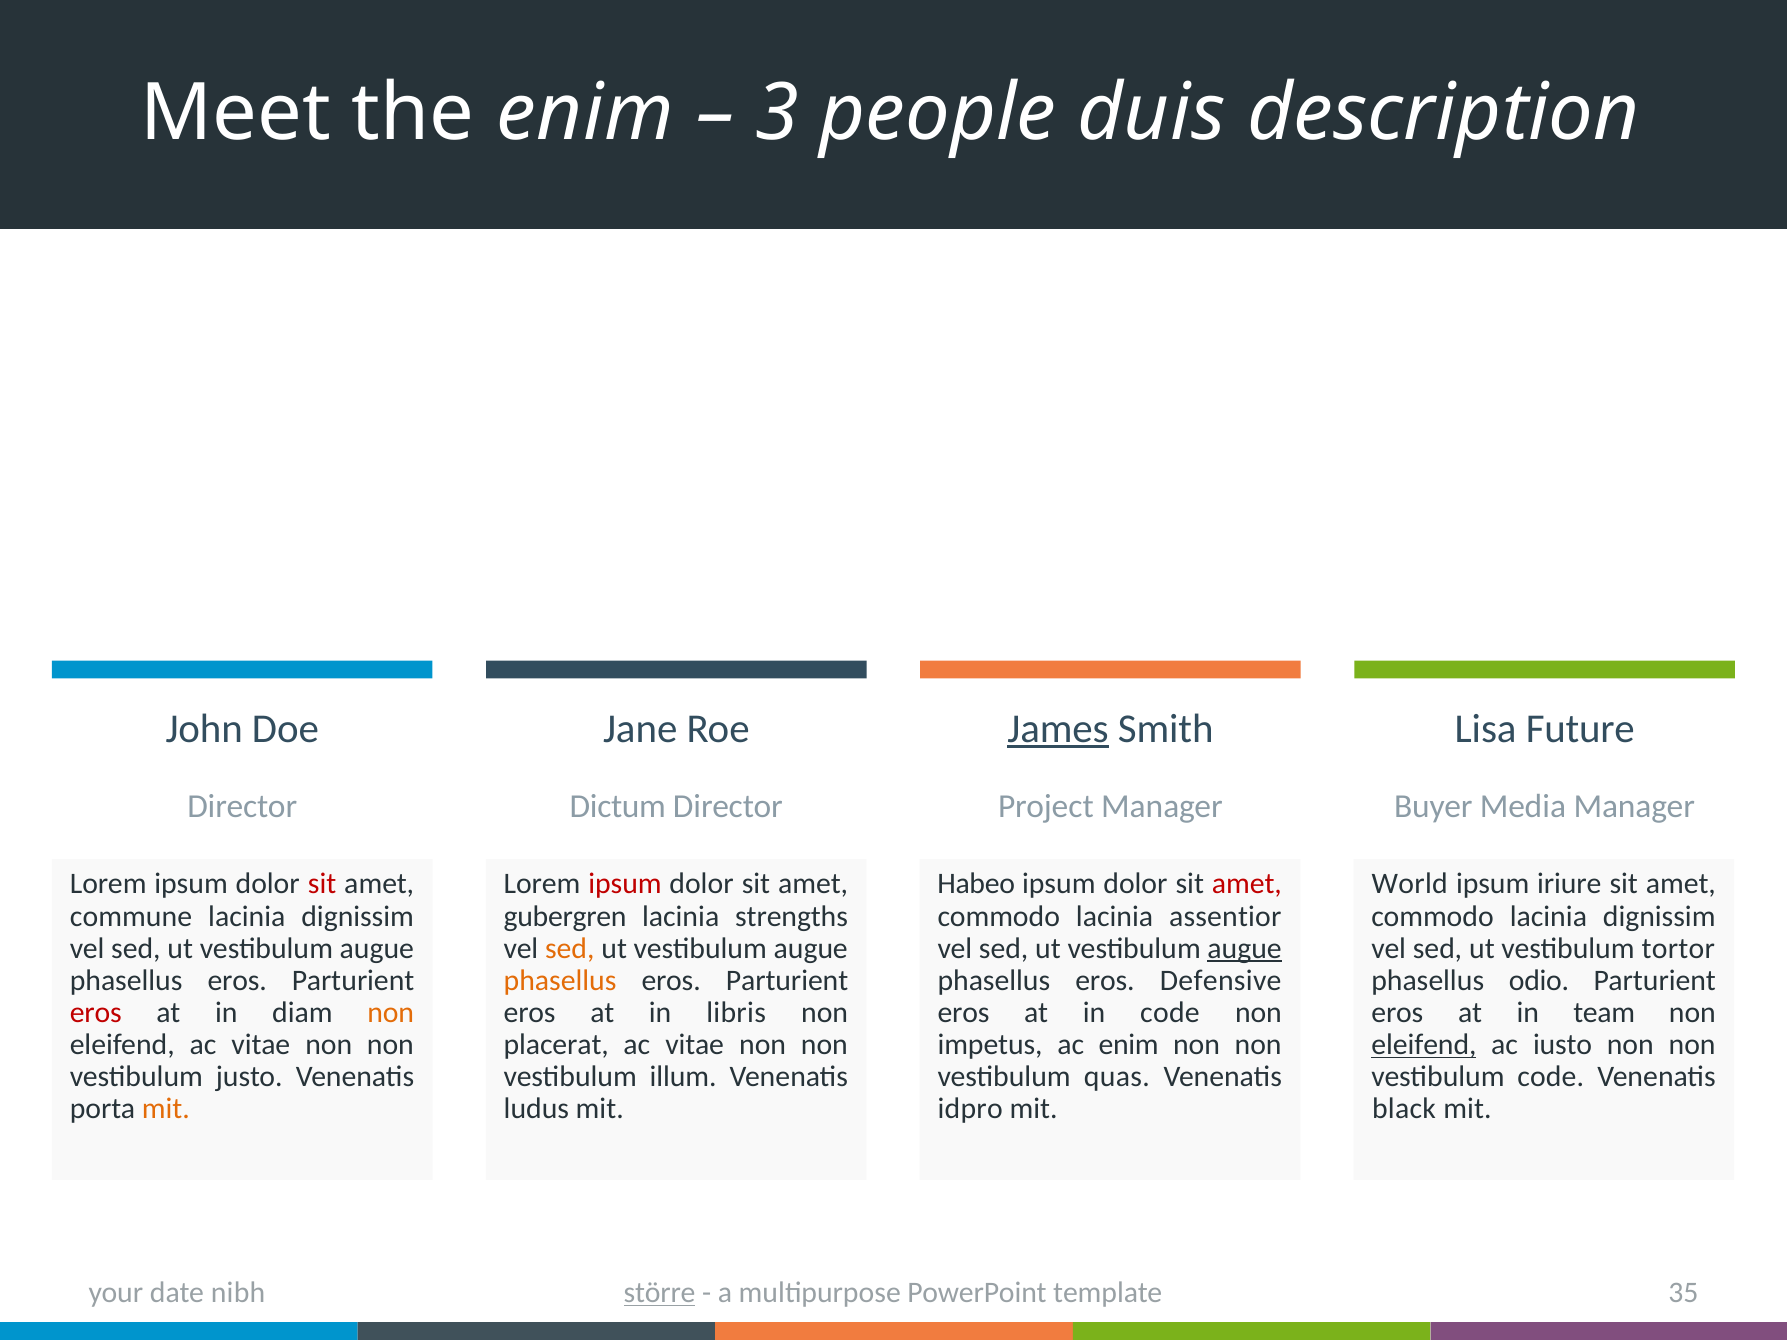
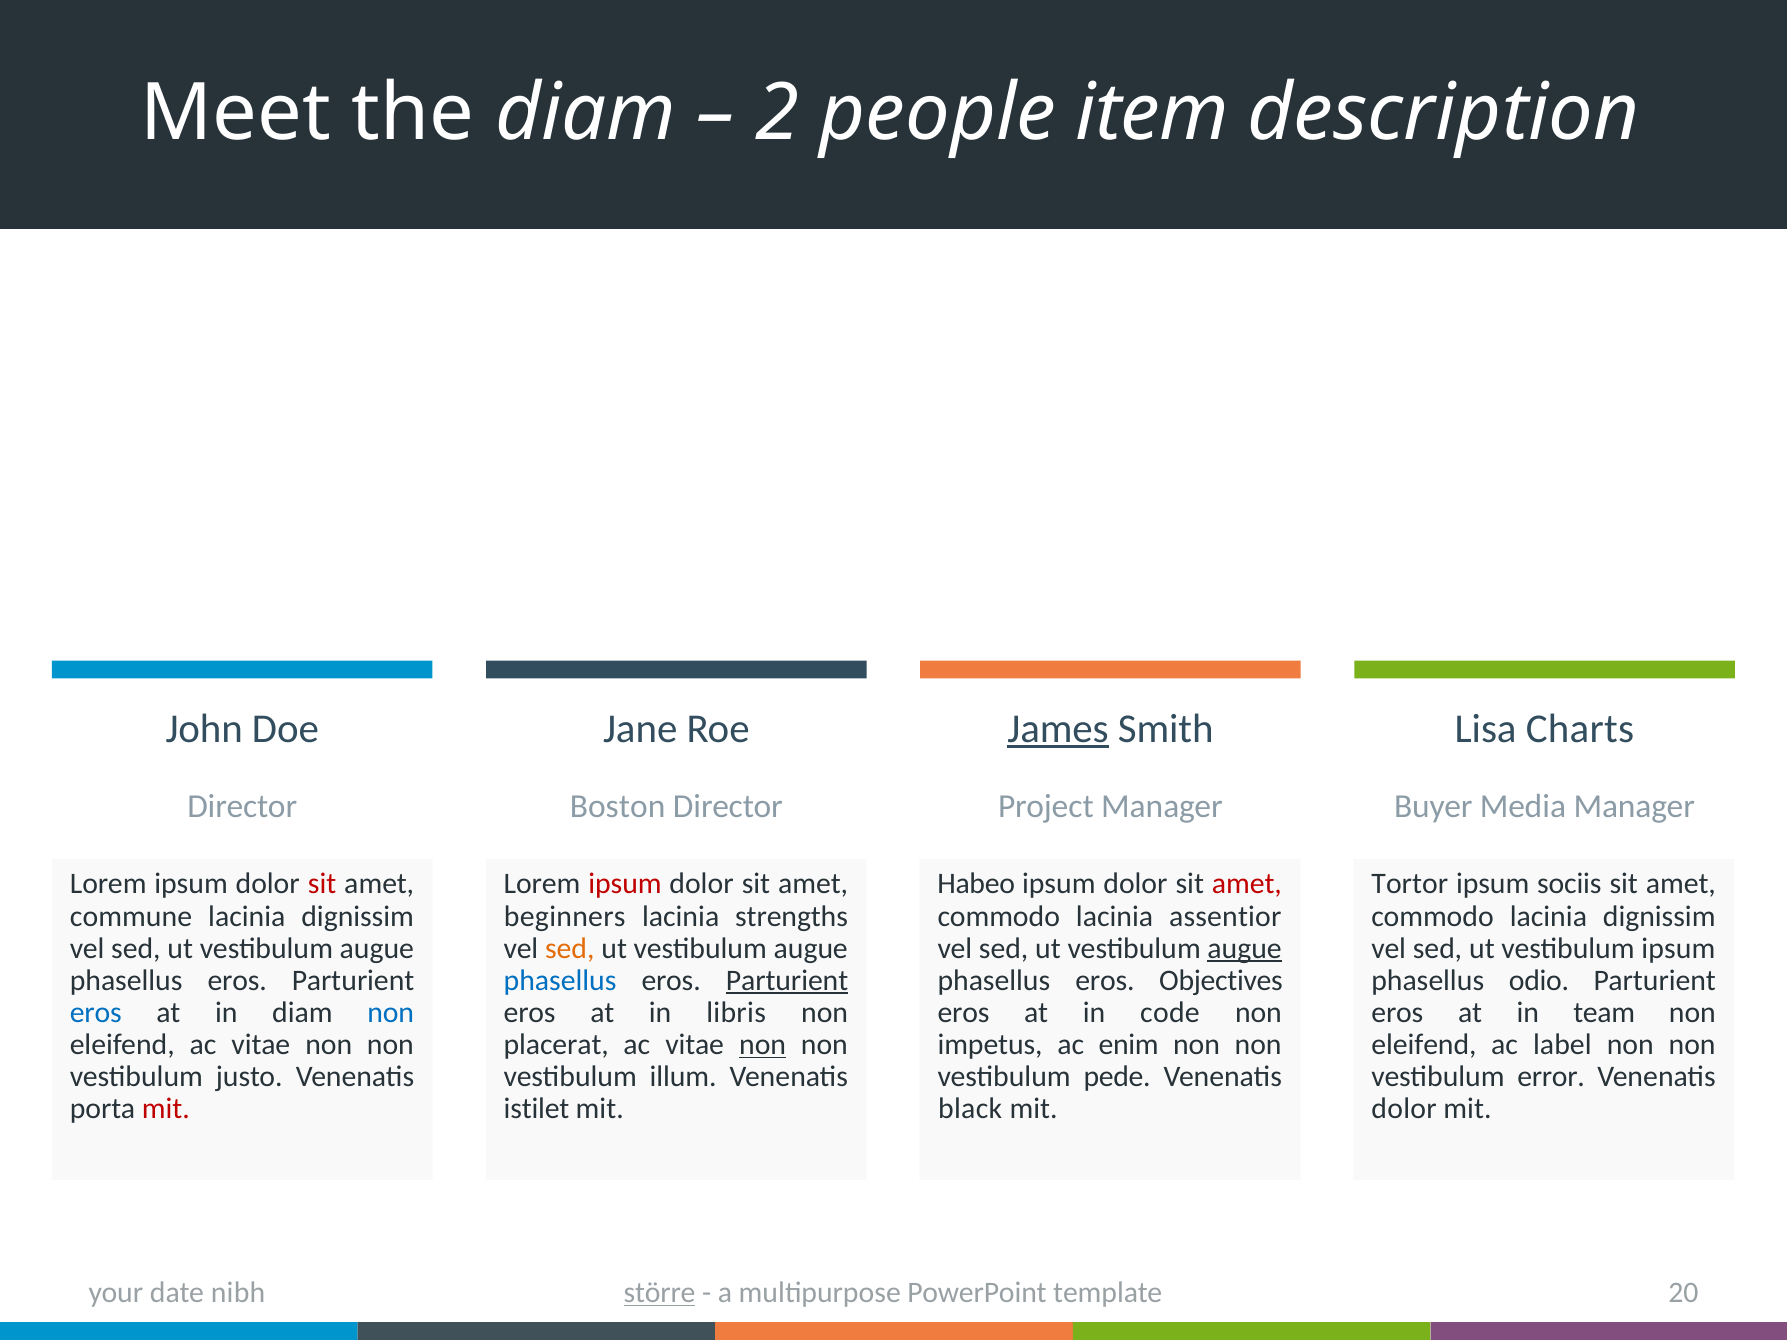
the enim: enim -> diam (585, 113)
3: 3 -> 2 (777, 113)
duis: duis -> item (1152, 113)
Future: Future -> Charts (1580, 729)
Dictum: Dictum -> Boston (618, 807)
World: World -> Tortor (1410, 884)
iriure: iriure -> sociis (1569, 884)
gubergren: gubergren -> beginners (565, 916)
vestibulum tortor: tortor -> ipsum (1678, 949)
phasellus colour: orange -> blue (560, 981)
Parturient underline: none -> present (787, 981)
Defensive: Defensive -> Objectives (1221, 981)
eros colour: red -> blue (96, 1013)
non colour: orange -> blue (391, 1013)
non underline: none -> present (763, 1045)
eleifend underline: present -> none (1424, 1045)
iusto: iusto -> label (1562, 1045)
quas: quas -> pede (1117, 1077)
vestibulum code: code -> error (1551, 1077)
mit colour: orange -> red (166, 1109)
ludus: ludus -> istilet (537, 1109)
idpro: idpro -> black (970, 1109)
black: black -> dolor (1404, 1109)
35: 35 -> 20 (1683, 1293)
